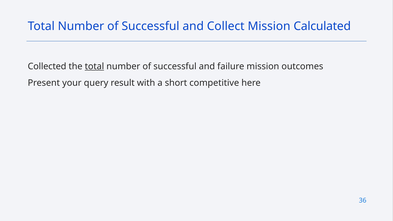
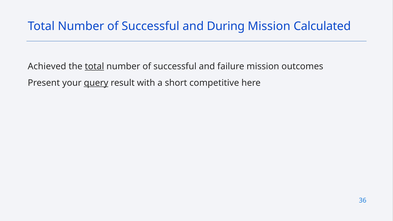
Collect: Collect -> During (226, 26)
Collected: Collected -> Achieved (47, 66)
query underline: none -> present (96, 83)
